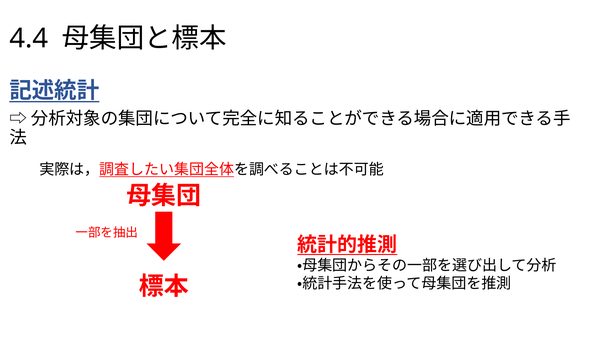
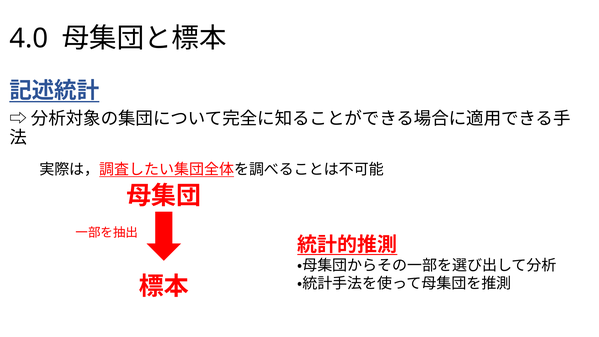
4.4: 4.4 -> 4.0 (29, 39)
